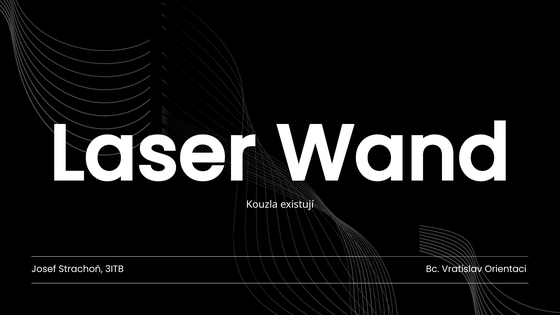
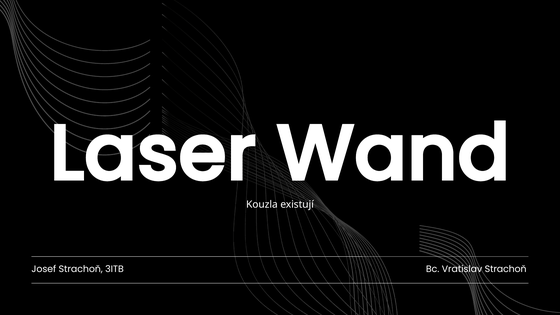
Vratislav Orientaci: Orientaci -> Strachoň (506, 269)
